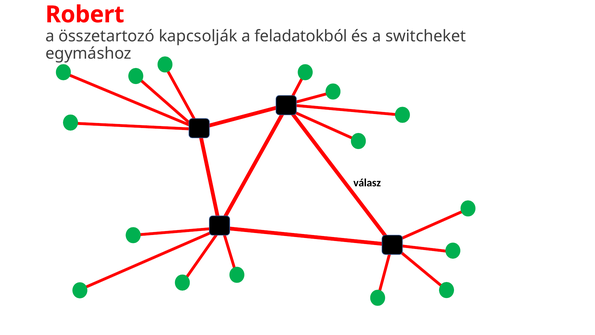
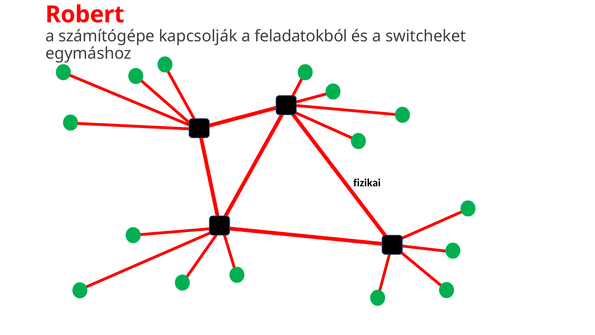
összetartozó: összetartozó -> számítógépe (107, 36)
válasz: válasz -> fizikai (367, 183)
